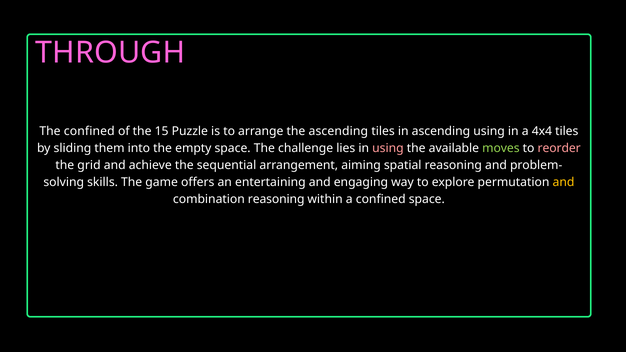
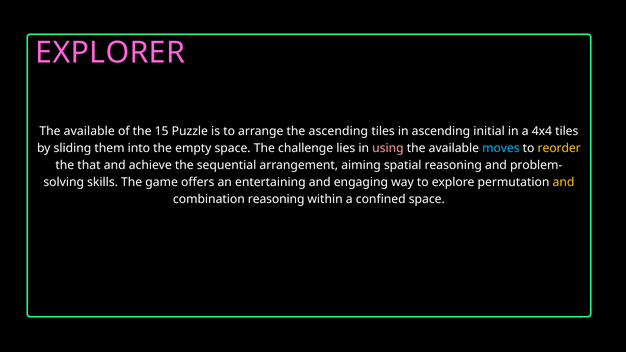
THROUGH: THROUGH -> EXPLORER (110, 53)
confined: confined -> available (89, 131)
ascending using: using -> initial (489, 131)
moves colour: light green -> light blue (501, 148)
reorder colour: pink -> yellow (559, 148)
grid: grid -> that (89, 165)
